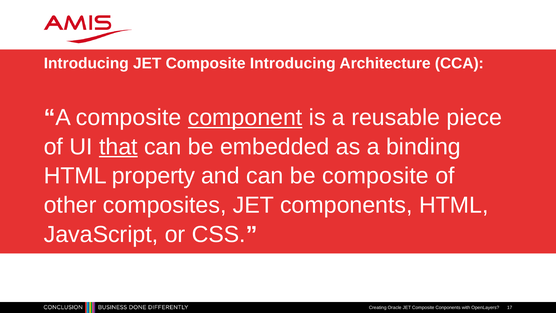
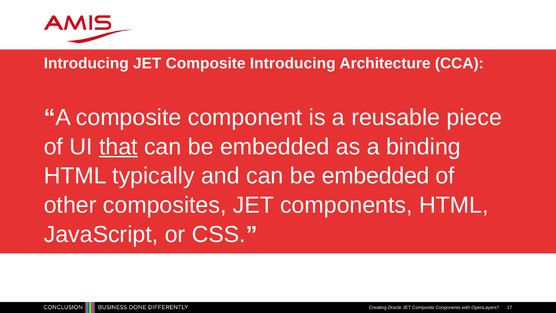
component underline: present -> none (245, 118)
property: property -> typically (153, 176)
and can be composite: composite -> embedded (376, 176)
